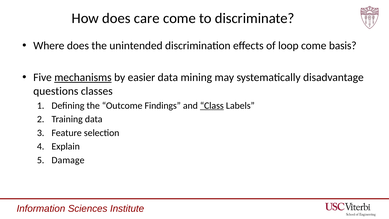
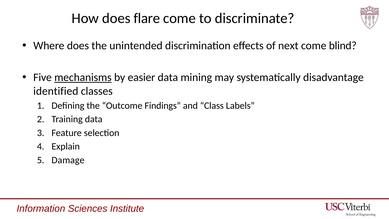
care: care -> flare (147, 18)
loop: loop -> next (288, 46)
basis: basis -> blind (343, 46)
questions: questions -> identified (56, 91)
Class underline: present -> none (212, 106)
